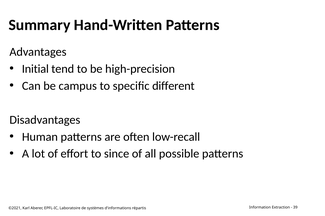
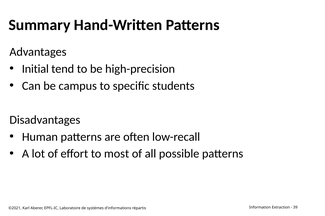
different: different -> students (173, 86)
since: since -> most (117, 154)
